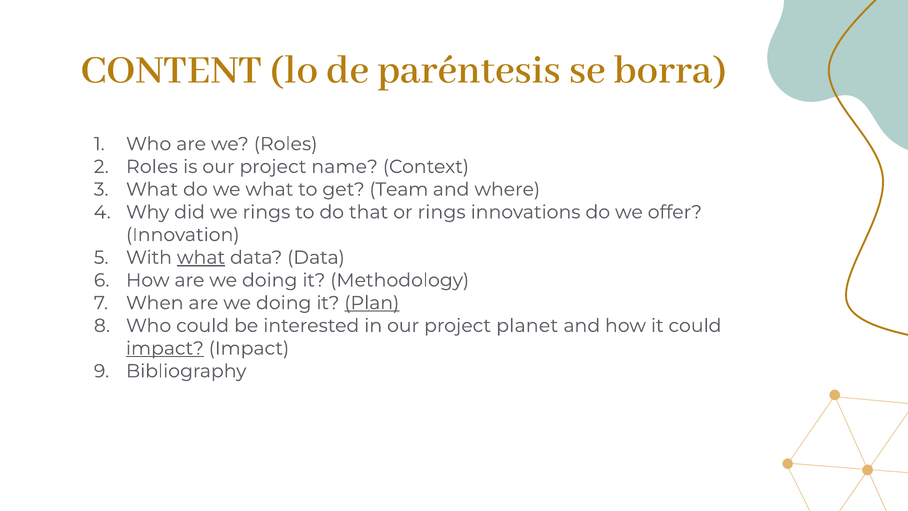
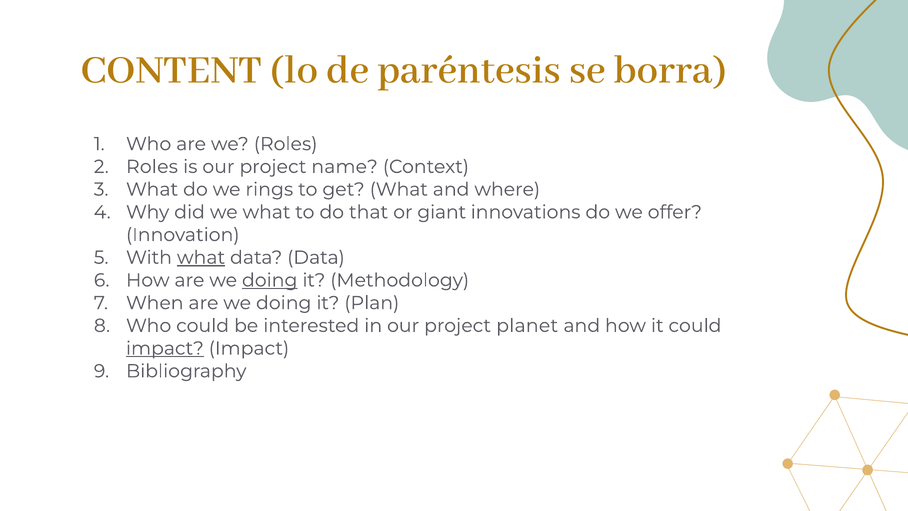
we what: what -> rings (269, 189)
get Team: Team -> What (399, 189)
we rings: rings -> what (267, 212)
or rings: rings -> giant (442, 212)
doing underline: none -> present (270, 280)
Plan underline: present -> none (372, 303)
